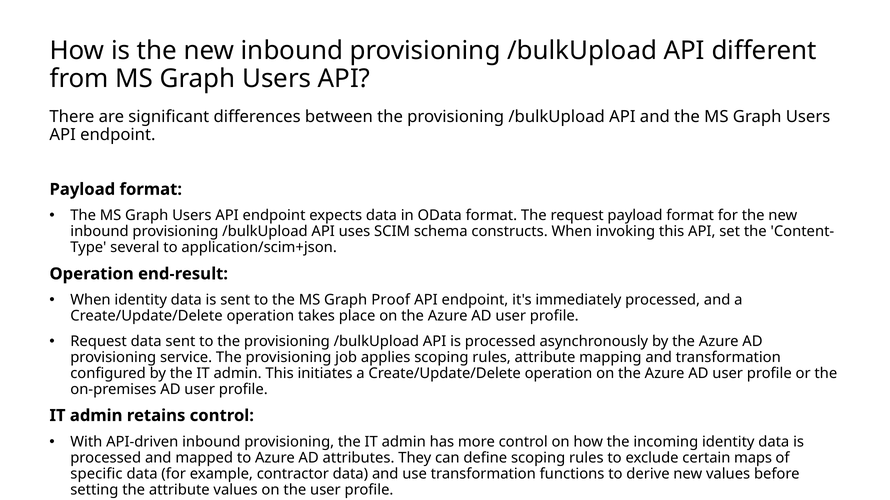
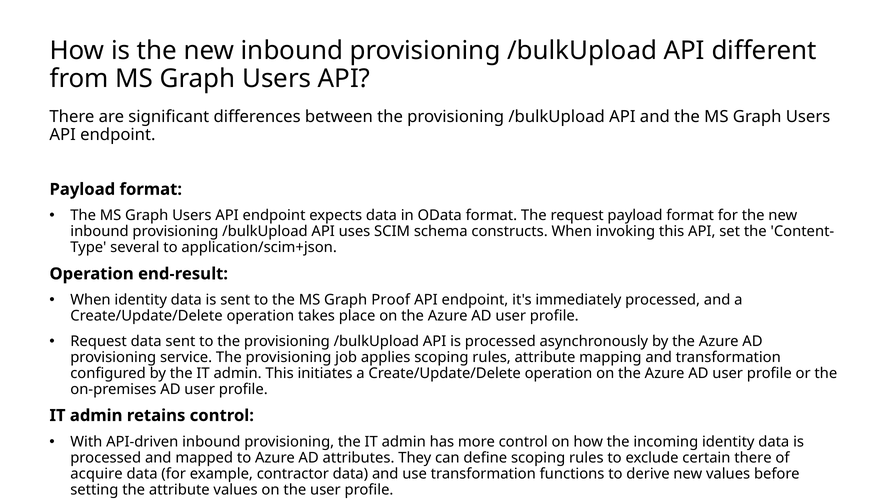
certain maps: maps -> there (753, 458)
specific: specific -> acquire (97, 474)
